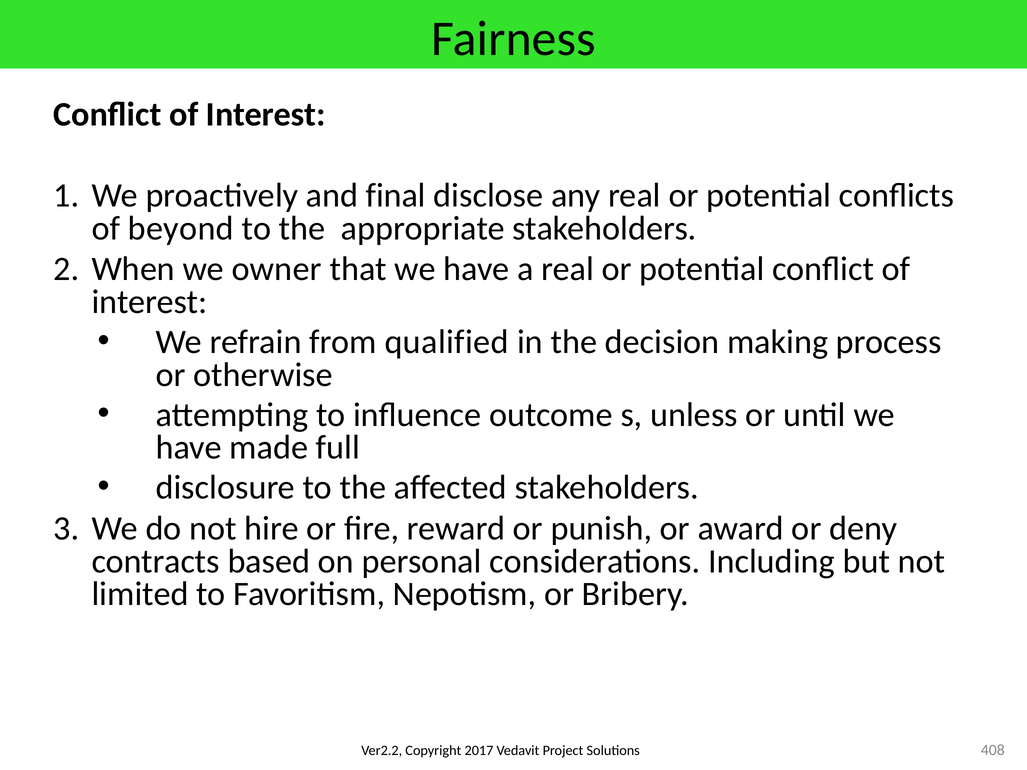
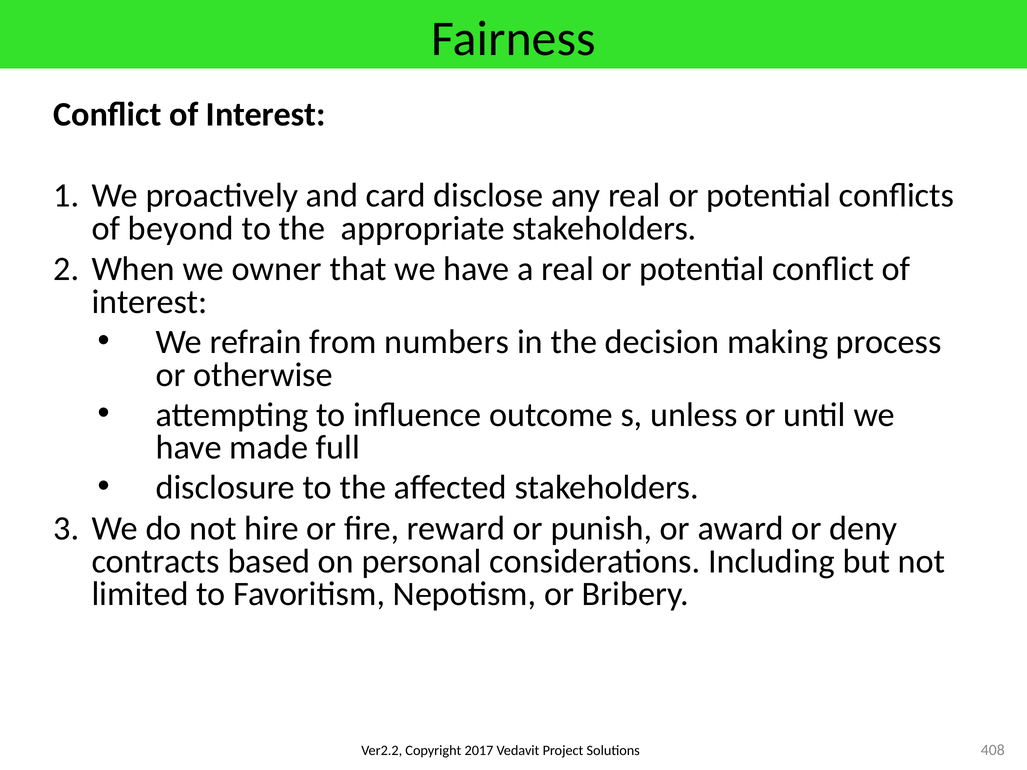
final: final -> card (396, 196)
qualified: qualified -> numbers (447, 342)
